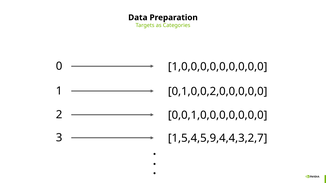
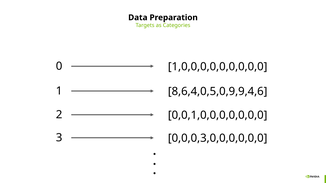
0,1,0,0,2,0,0,0,0,0: 0,1,0,0,2,0,0,0,0,0 -> 8,6,4,0,5,0,9,9,4,6 (218, 92)
1,5,4,5,9,4,4,3,2,7: 1,5,4,5,9,4,4,3,2,7 -> 0,0,0,3,0,0,0,0,0,0 (218, 139)
